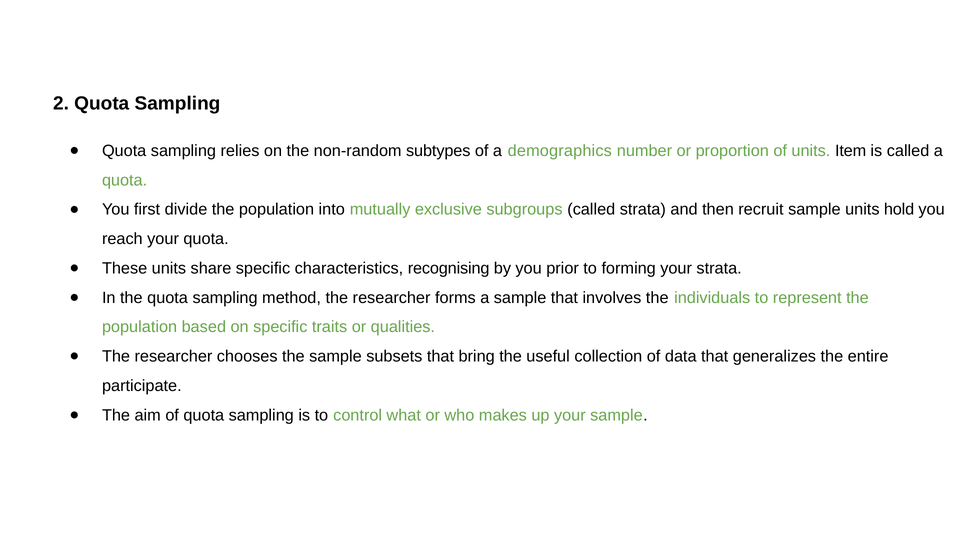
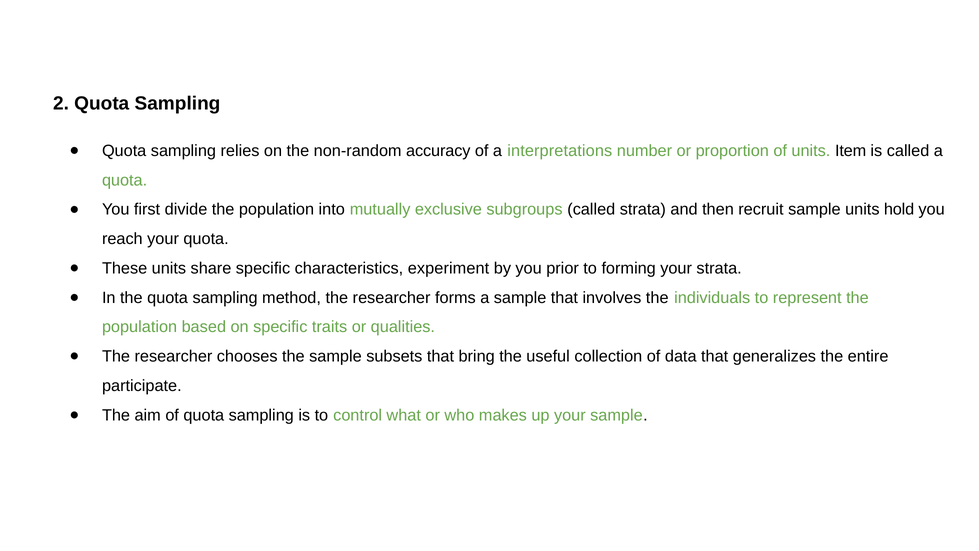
subtypes: subtypes -> accuracy (438, 151)
demographics: demographics -> interpretations (560, 151)
recognising: recognising -> experiment (449, 268)
